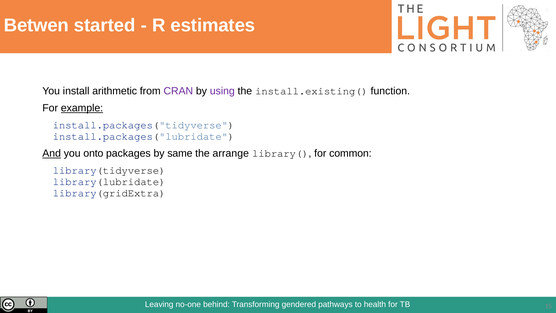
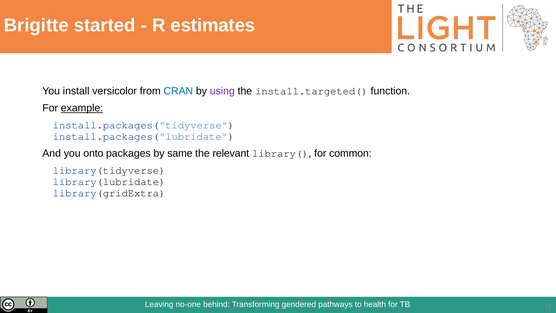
Betwen: Betwen -> Brigitte (36, 25)
arithmetic: arithmetic -> versicolor (115, 91)
CRAN colour: purple -> blue (178, 91)
install.existing(: install.existing( -> install.targeted( (311, 91)
And underline: present -> none (52, 153)
arrange: arrange -> relevant (231, 153)
